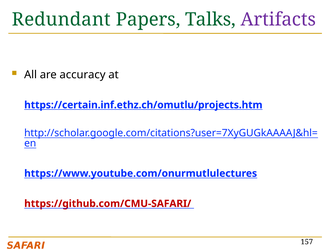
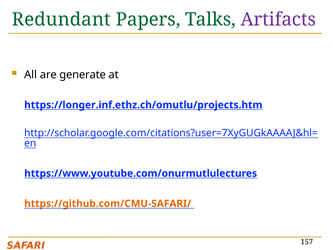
accuracy: accuracy -> generate (83, 75)
https://certain.inf.ethz.ch/omutlu/projects.htm: https://certain.inf.ethz.ch/omutlu/projects.htm -> https://longer.inf.ethz.ch/omutlu/projects.htm (143, 105)
https://github.com/CMU-SAFARI/ colour: red -> orange (108, 203)
